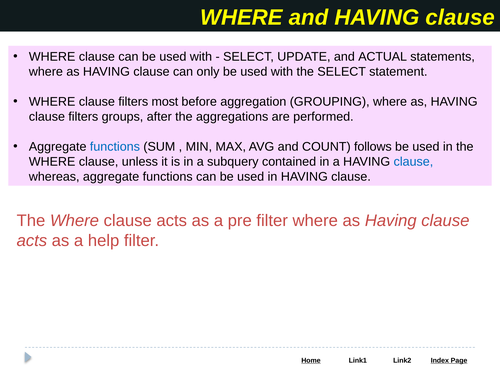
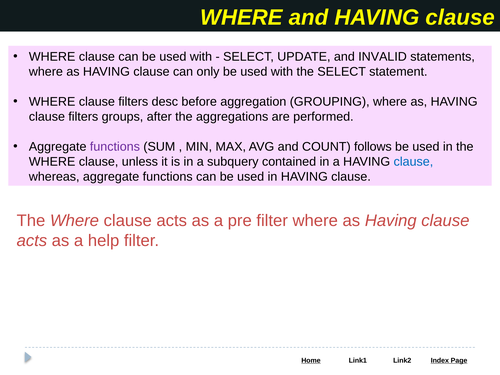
ACTUAL: ACTUAL -> INVALID (383, 57)
most: most -> desc (165, 102)
functions colour: blue -> purple (115, 147)
